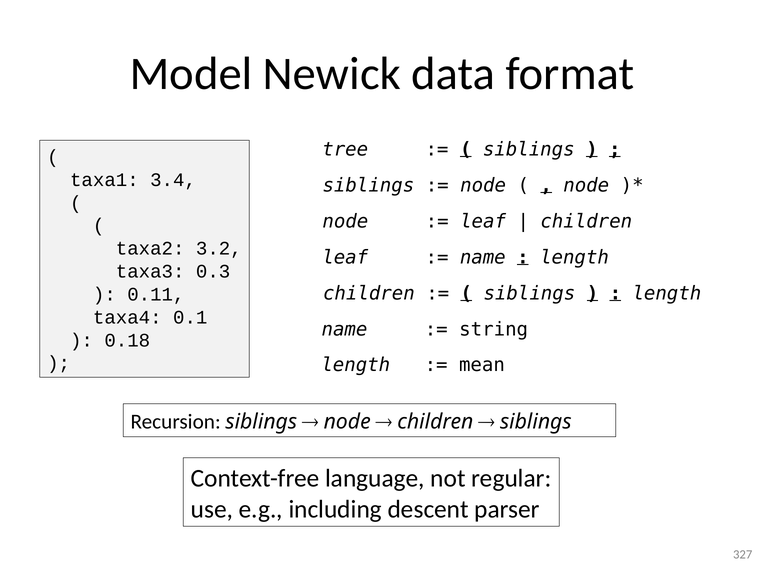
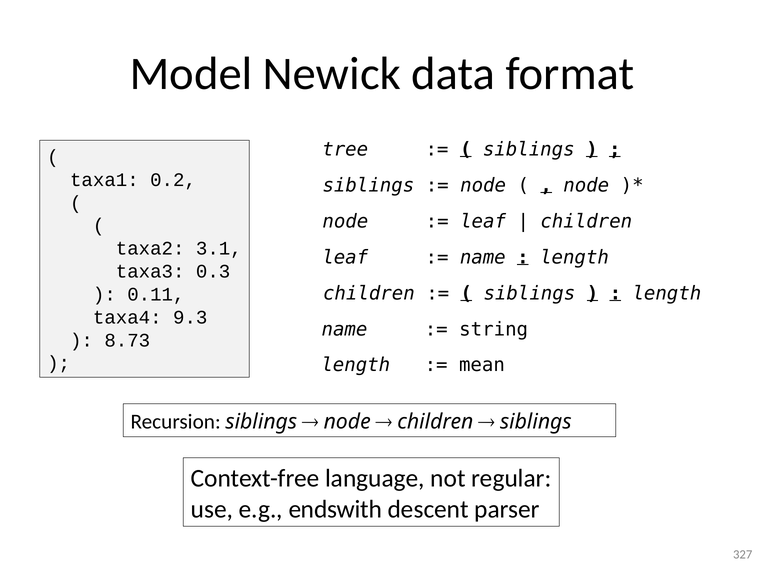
3.4: 3.4 -> 0.2 (173, 180)
3.2: 3.2 -> 3.1 (219, 248)
0.1: 0.1 -> 9.3 (190, 317)
0.18: 0.18 -> 8.73 (127, 340)
including: including -> endswith (335, 508)
